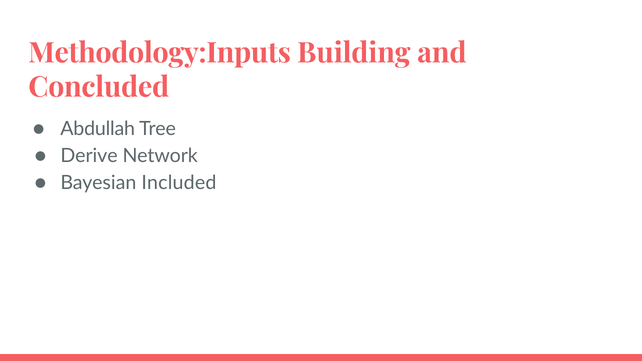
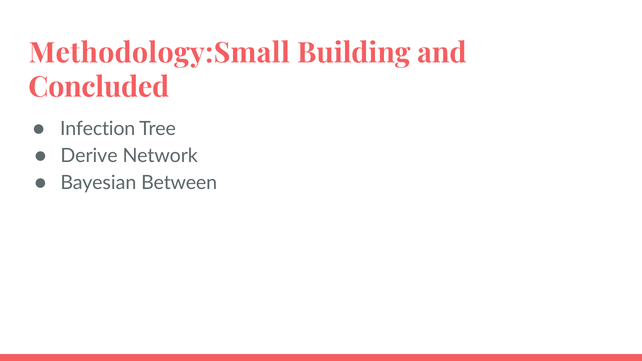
Methodology:Inputs: Methodology:Inputs -> Methodology:Small (159, 53)
Abdullah: Abdullah -> Infection (98, 129)
Included: Included -> Between (179, 183)
